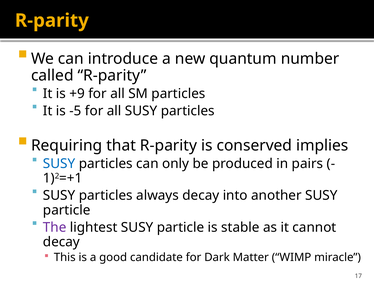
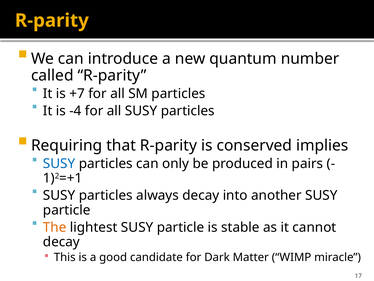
+9: +9 -> +7 (77, 93)
-5: -5 -> -4 (75, 111)
The colour: purple -> orange (55, 227)
